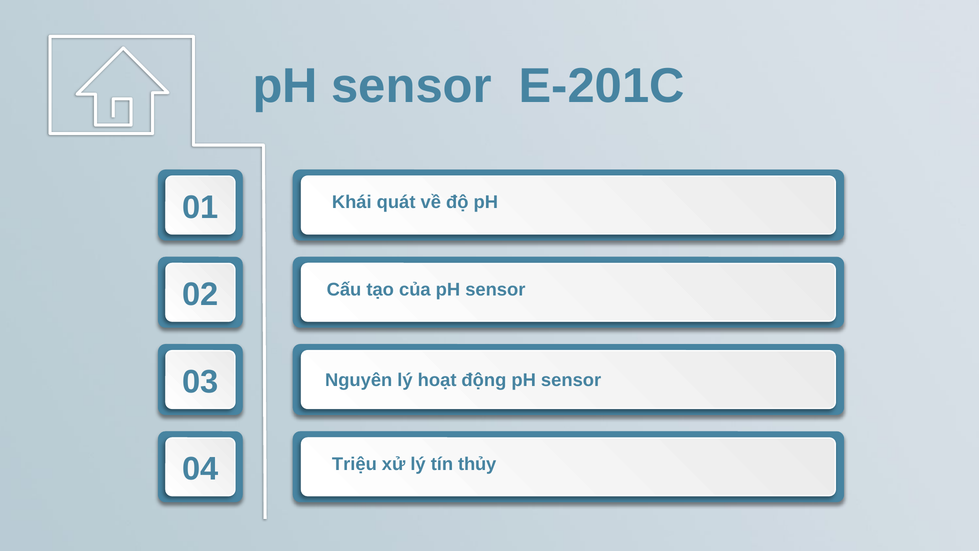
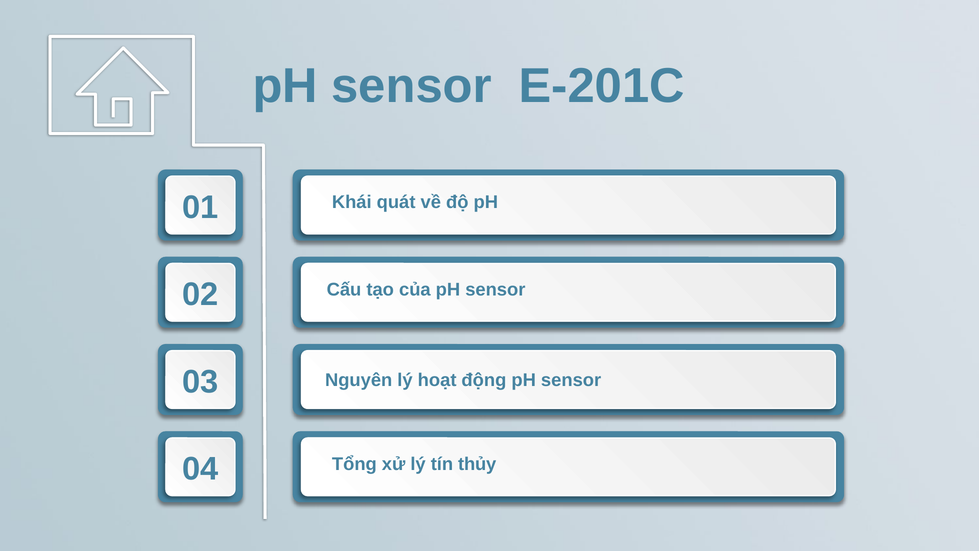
Triệu: Triệu -> Tổng (354, 464)
